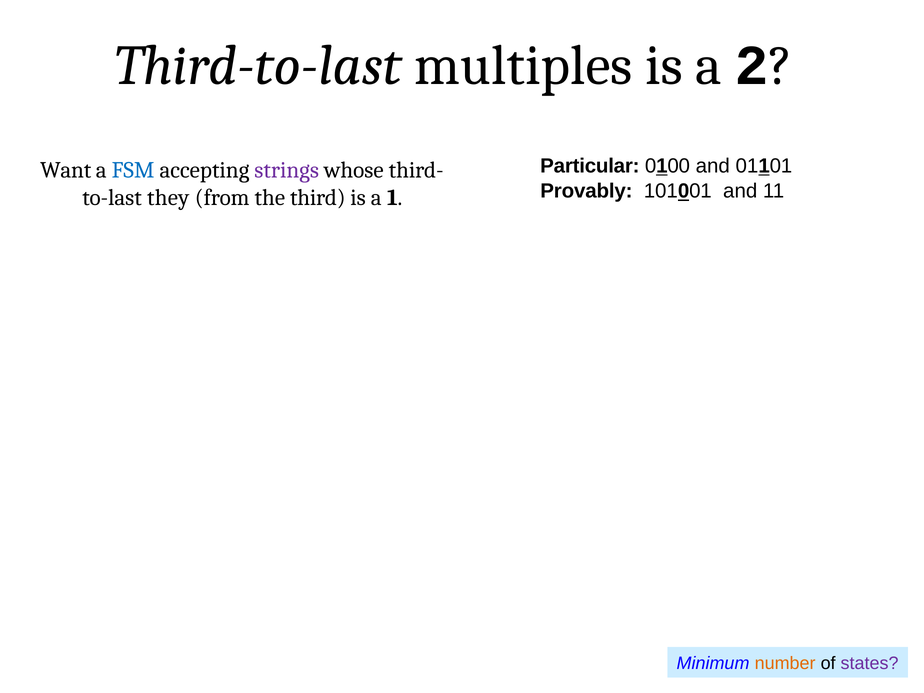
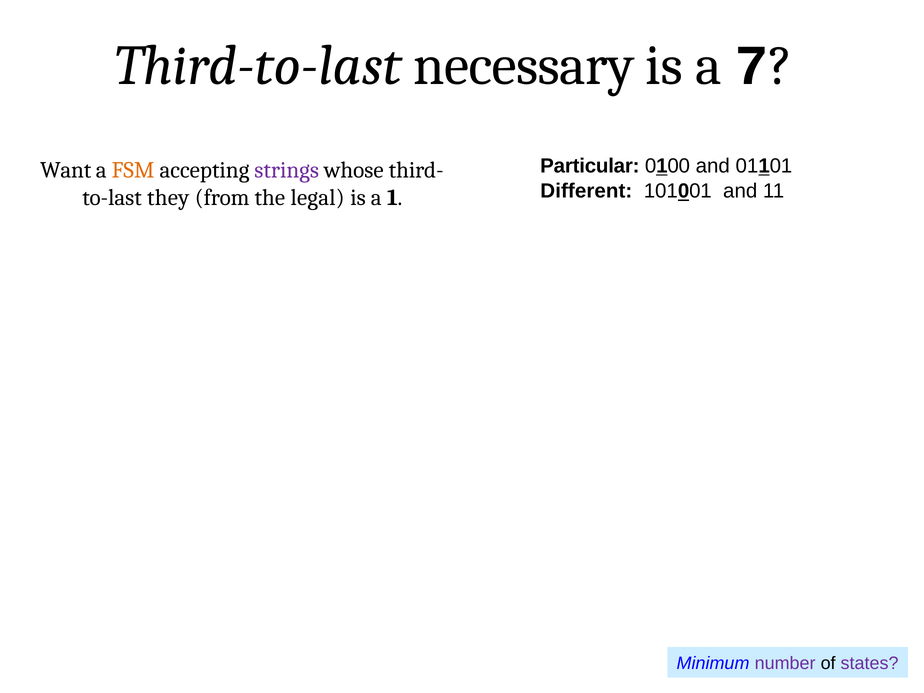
multiples: multiples -> necessary (524, 66)
2: 2 -> 7 (752, 66)
FSM colour: blue -> orange (133, 170)
Provably: Provably -> Different (586, 191)
third: third -> legal (318, 198)
number colour: orange -> purple (785, 664)
